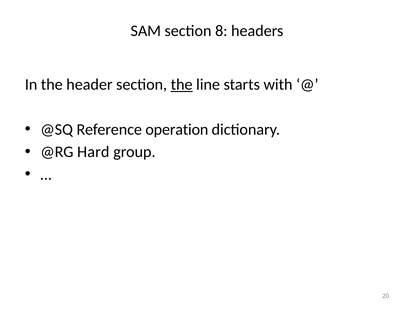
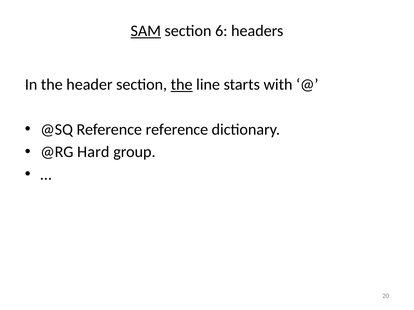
SAM underline: none -> present (146, 31)
8: 8 -> 6 (221, 31)
Reference operation: operation -> reference (177, 130)
